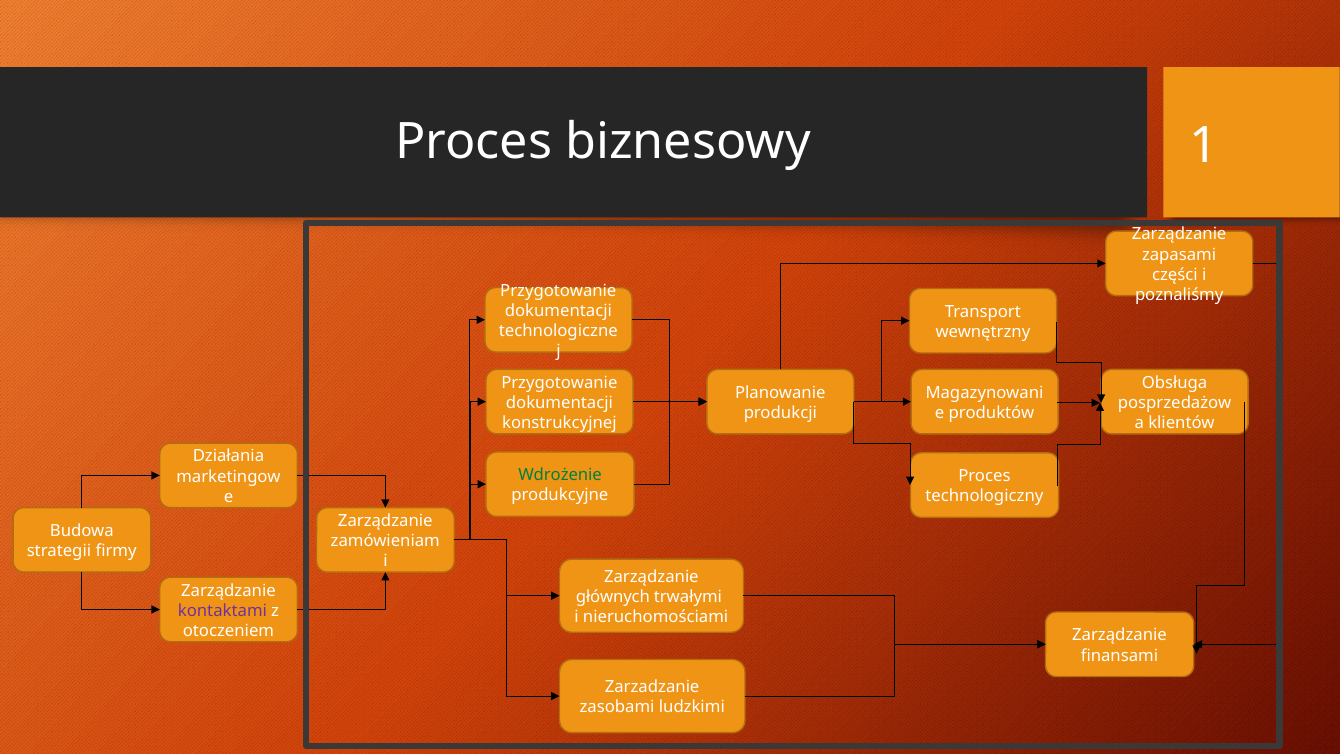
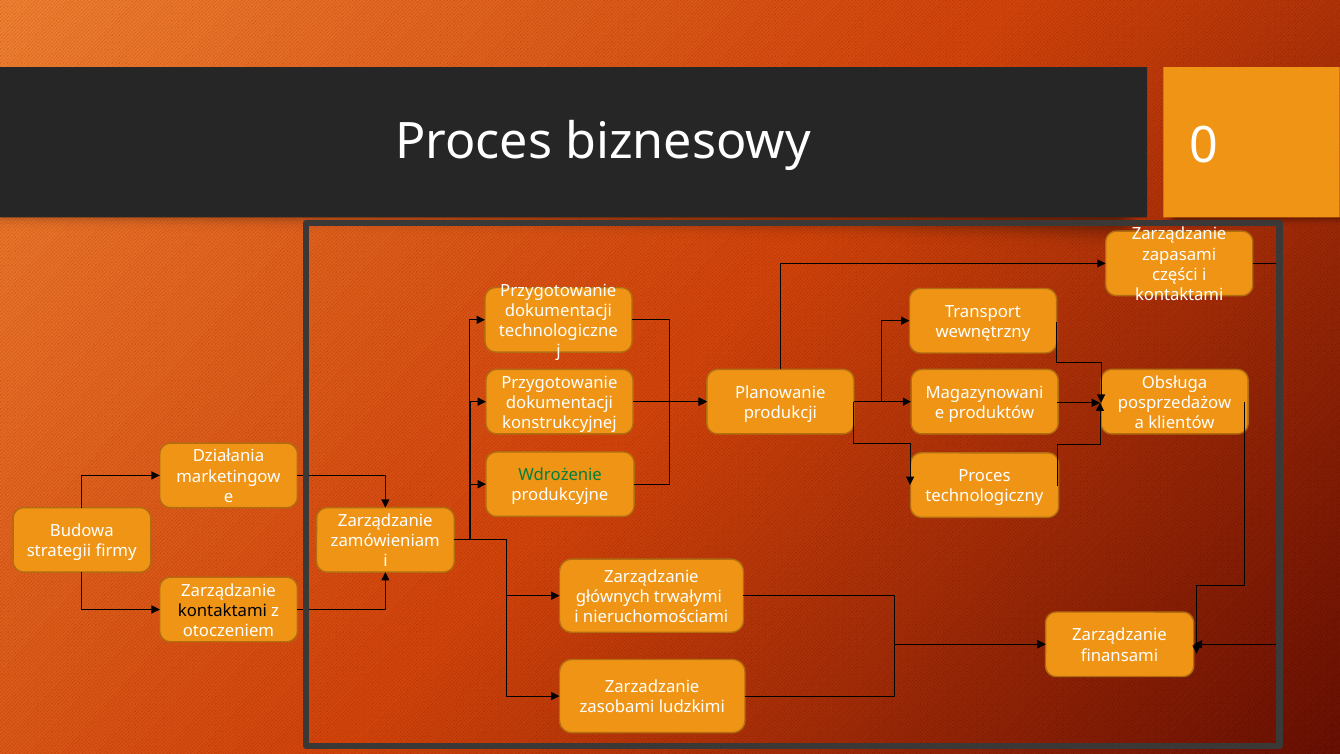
1: 1 -> 0 (1204, 146)
poznaliśmy: poznaliśmy -> kontaktami (1179, 295)
kontaktami colour: purple -> black (222, 610)
